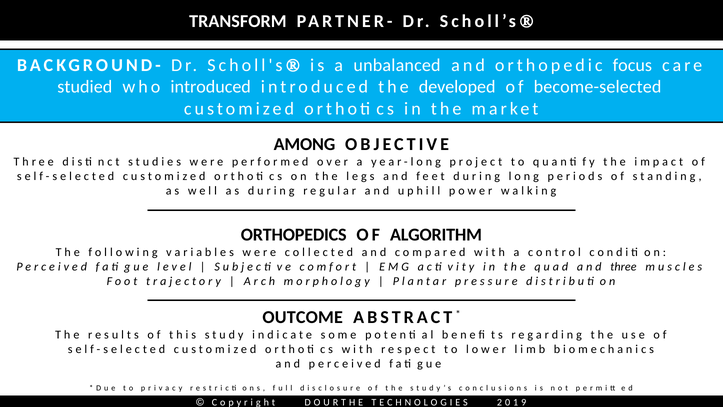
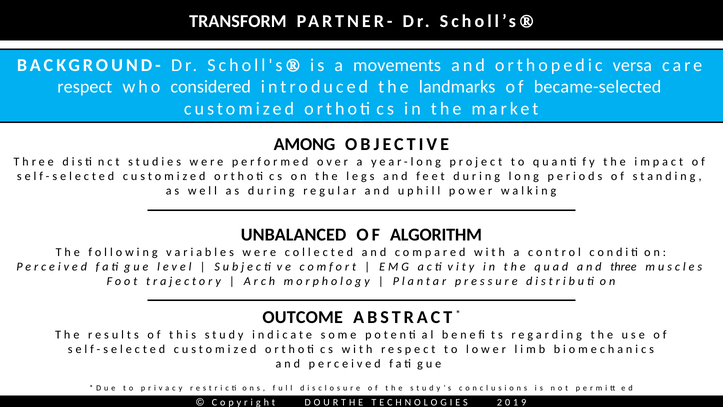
unbalanced: unbalanced -> movements (397, 65)
focus: focus -> versa (632, 65)
studied: studied -> respect (85, 87)
who introduced: introduced -> considered (211, 87)
developed: developed -> landmarks (457, 87)
become-selected: become-selected -> became-selected (598, 87)
ORTHOPEDICS: ORTHOPEDICS -> UNBALANCED (294, 234)
